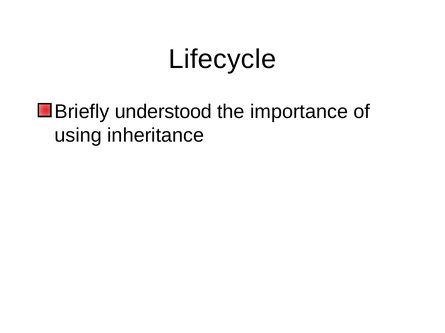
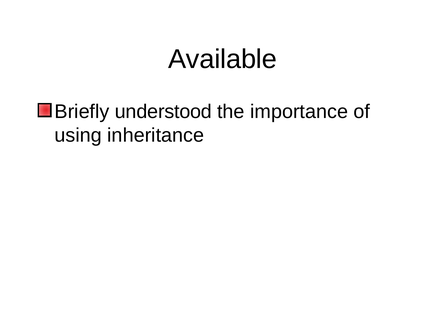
Lifecycle: Lifecycle -> Available (223, 59)
